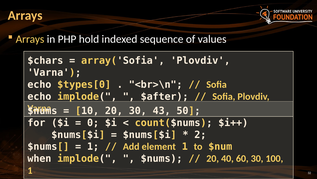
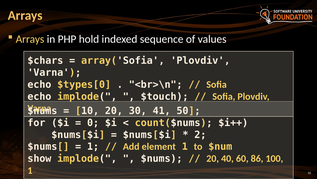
$after: $after -> $touch (165, 96)
43: 43 -> 41 (162, 111)
when: when -> show (39, 158)
60 30: 30 -> 86 (257, 158)
